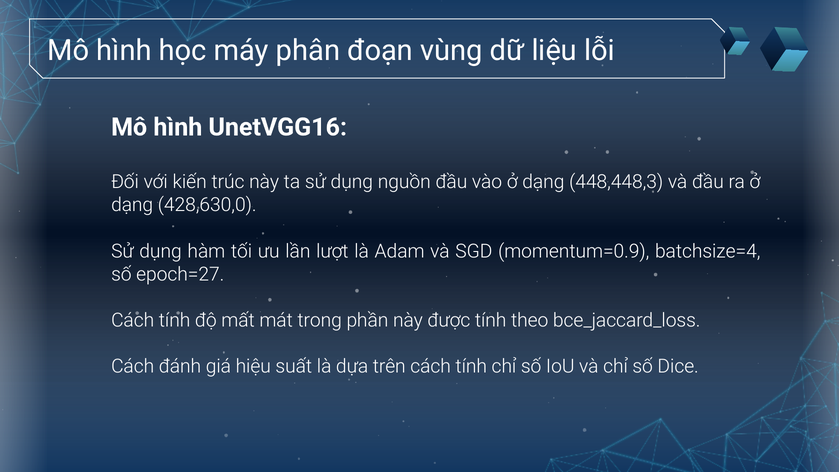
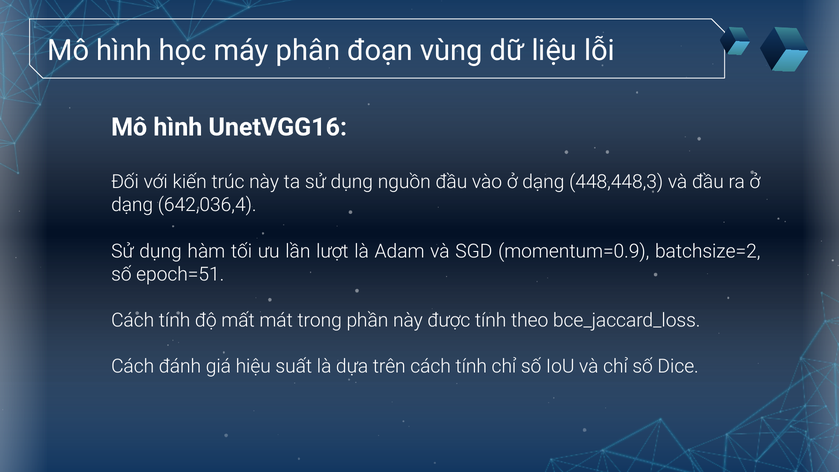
428,630,0: 428,630,0 -> 642,036,4 (207, 205)
batchsize=4: batchsize=4 -> batchsize=2 (708, 251)
epoch=27: epoch=27 -> epoch=51 (180, 274)
